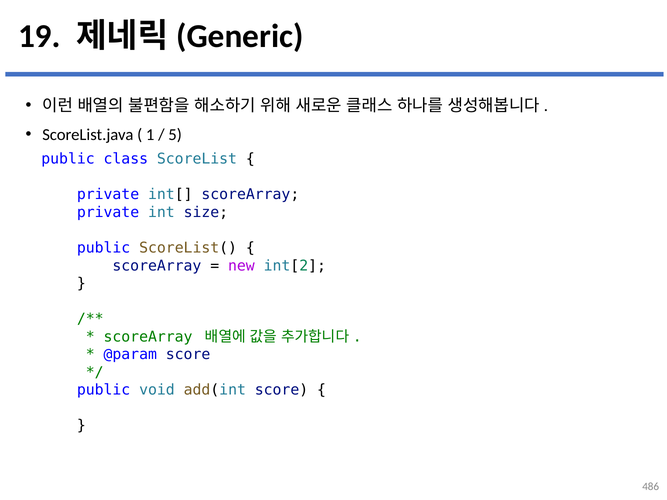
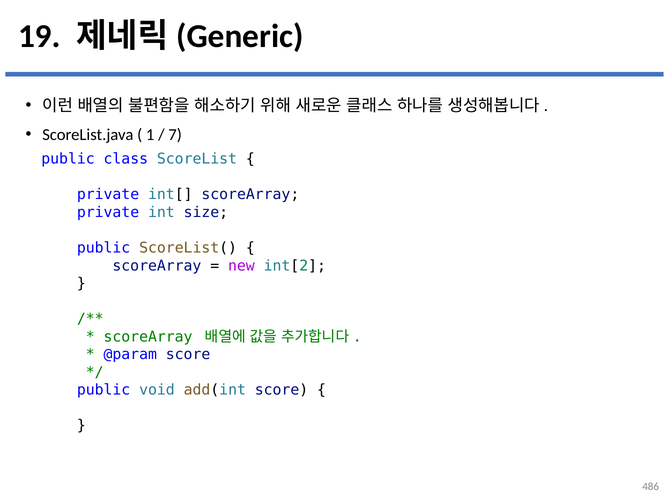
5: 5 -> 7 (175, 135)
